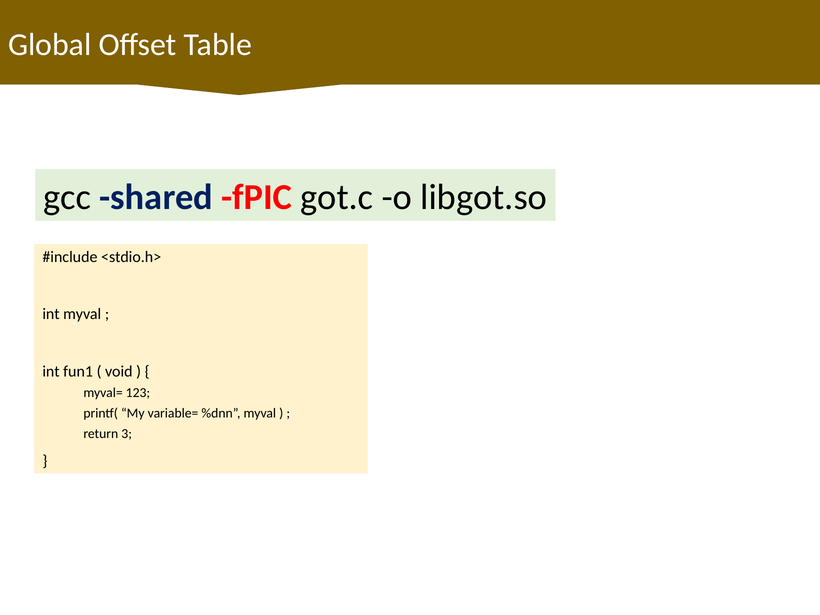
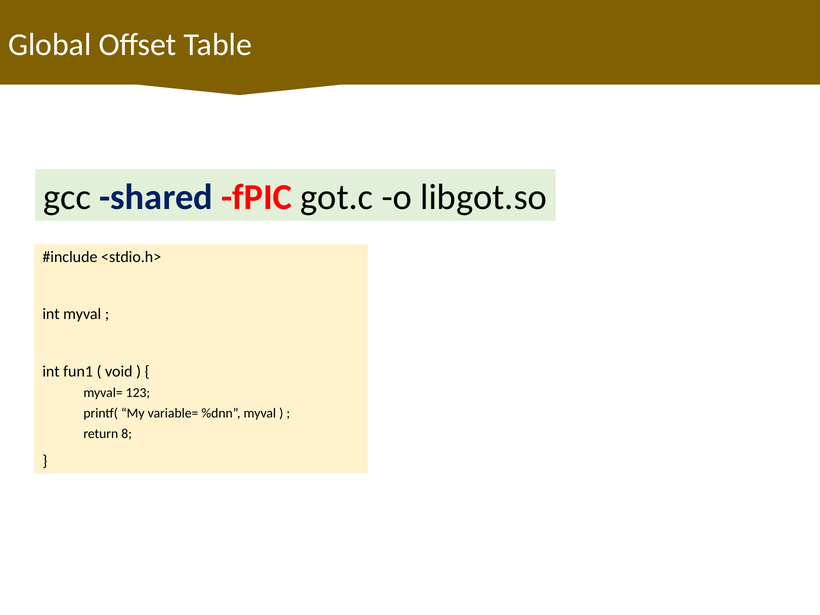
3: 3 -> 8 (127, 434)
